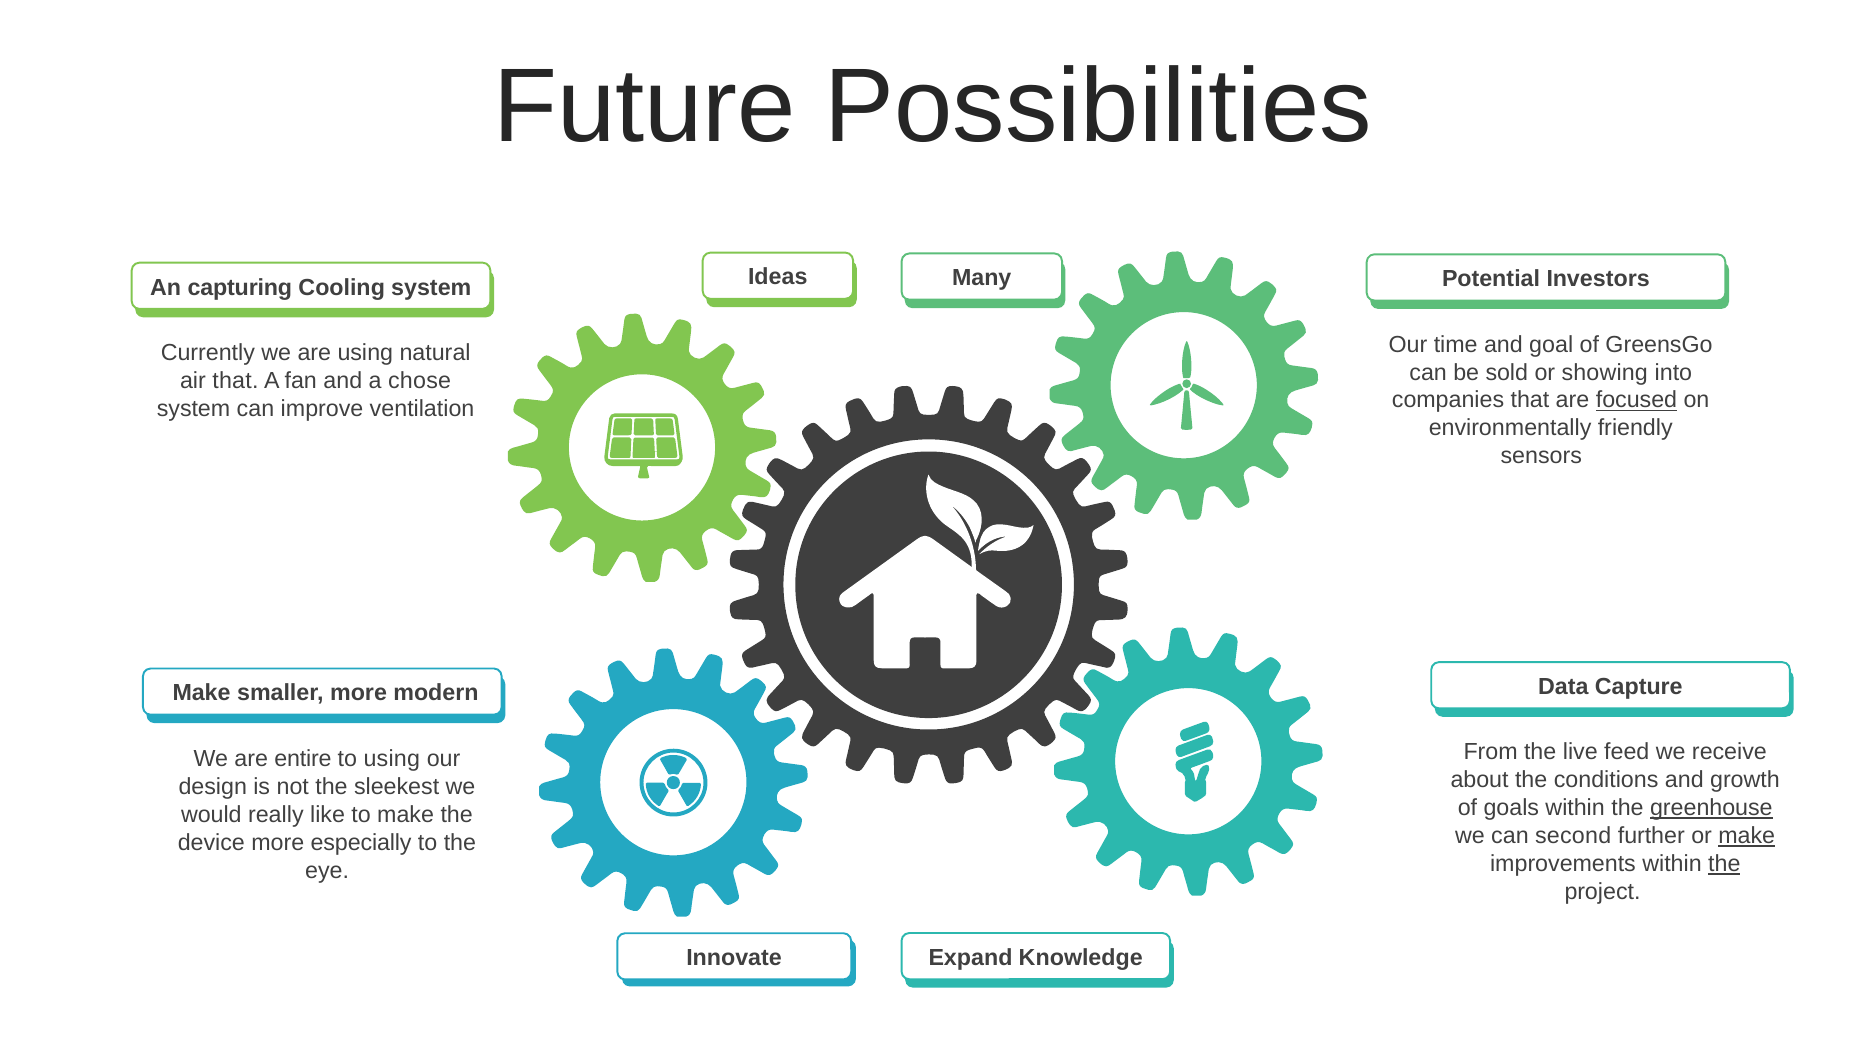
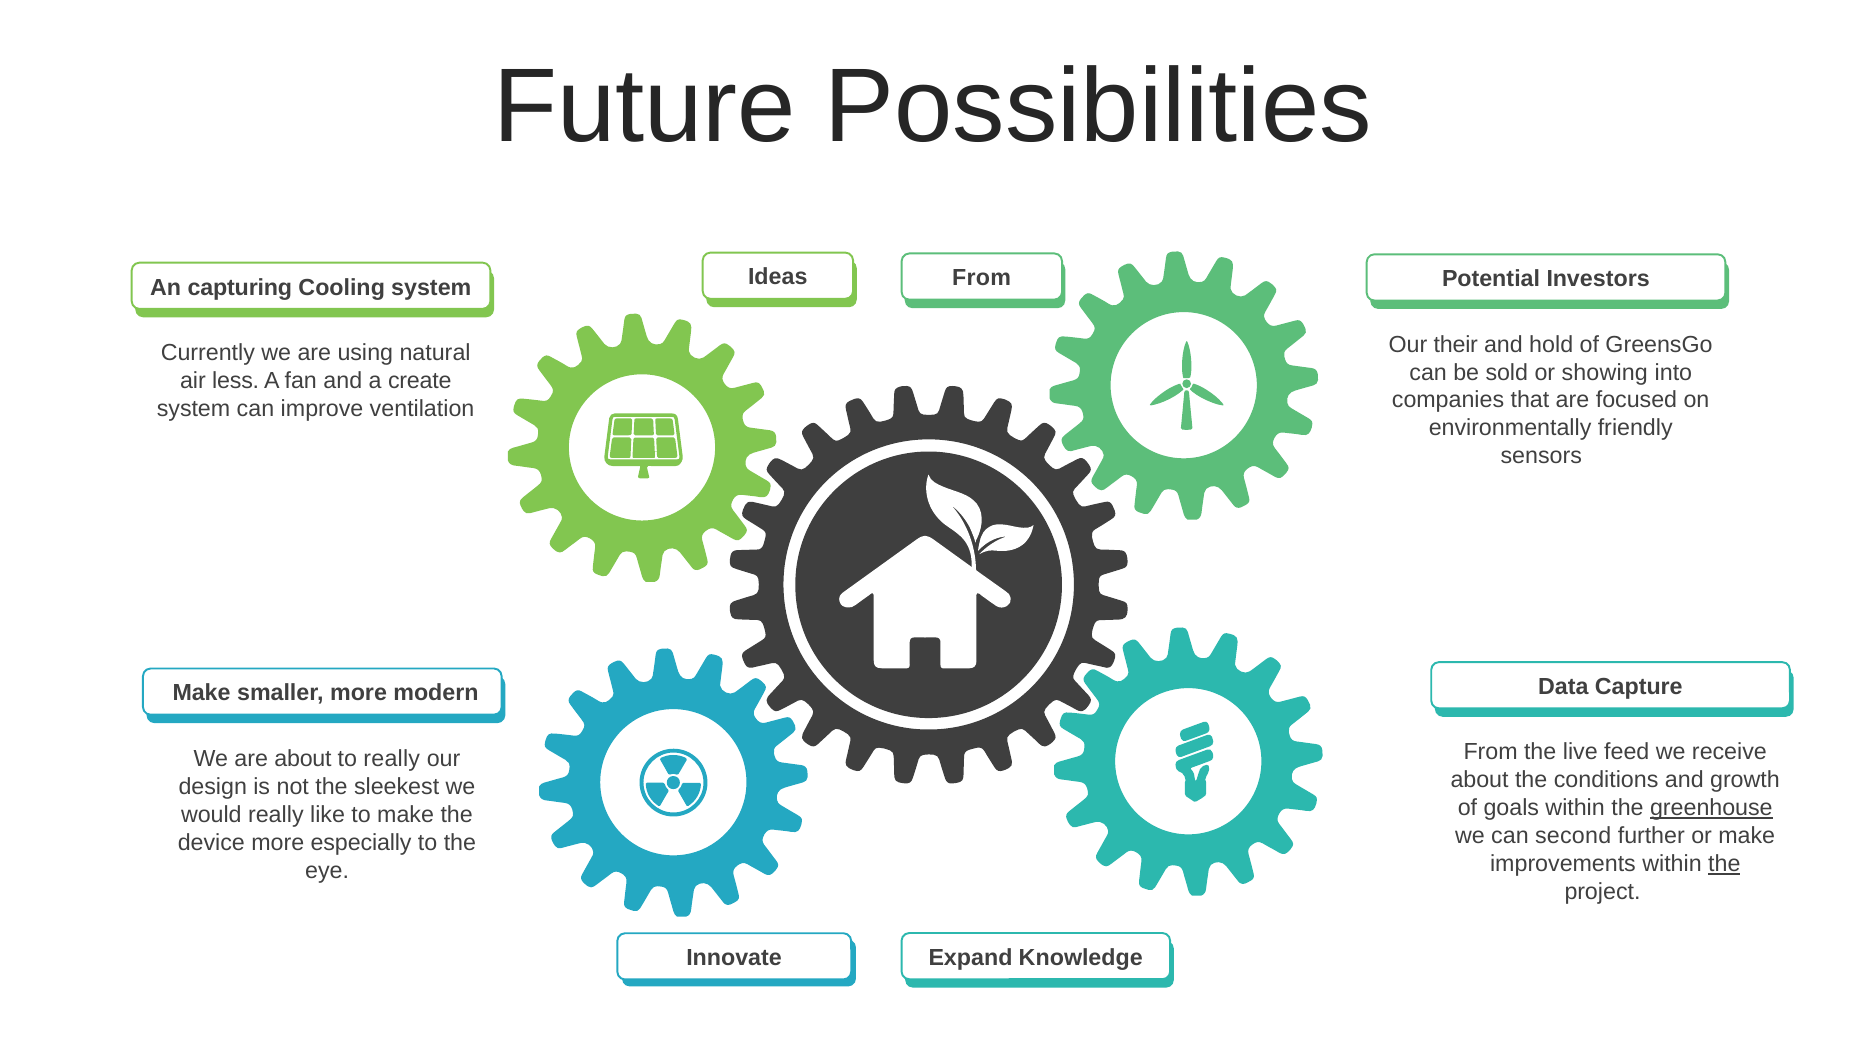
Ideas Many: Many -> From (982, 278)
time: time -> their (1456, 345)
goal: goal -> hold (1551, 345)
air that: that -> less (236, 381)
chose: chose -> create (420, 381)
focused underline: present -> none (1636, 400)
are entire: entire -> about (303, 759)
to using: using -> really (392, 759)
make underline: present -> none (1747, 836)
